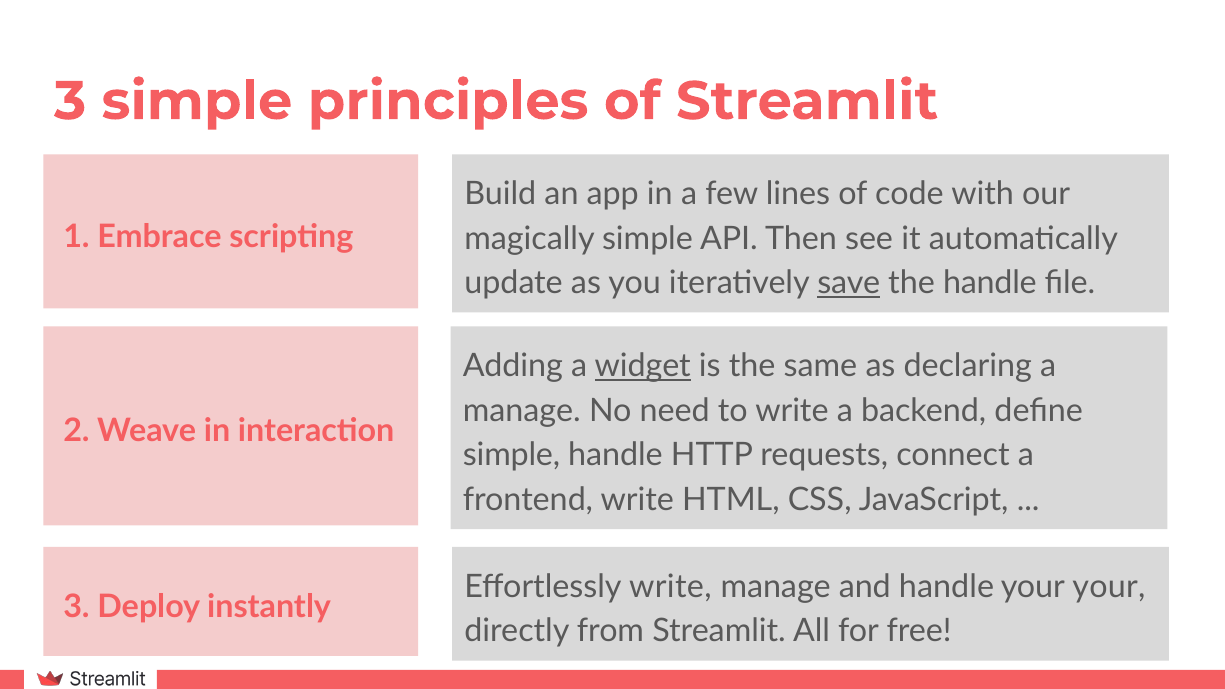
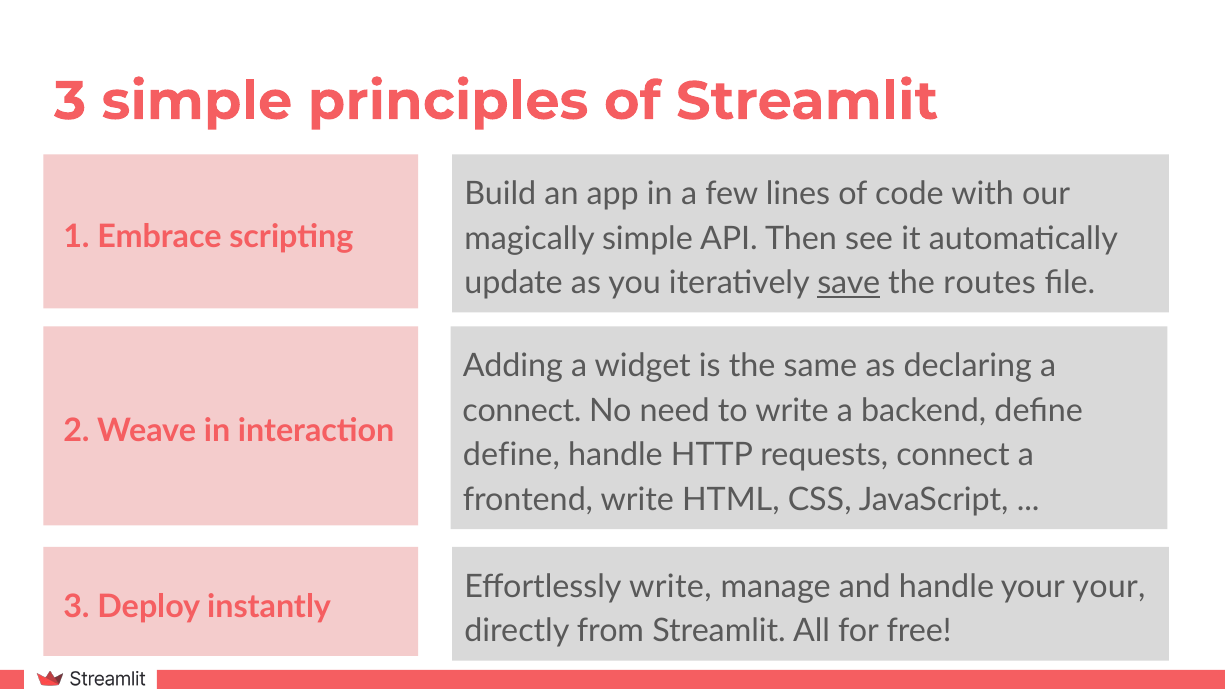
the handle: handle -> routes (990, 283)
widget underline: present -> none (643, 366)
manage: manage -> connect (522, 411)
simple: simple -> define (511, 455)
